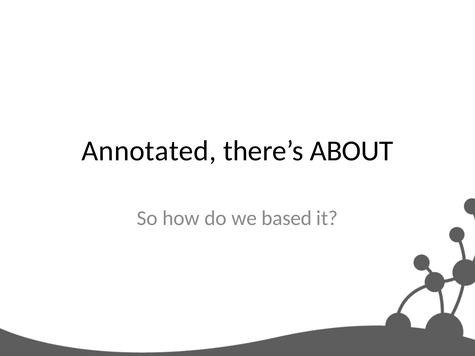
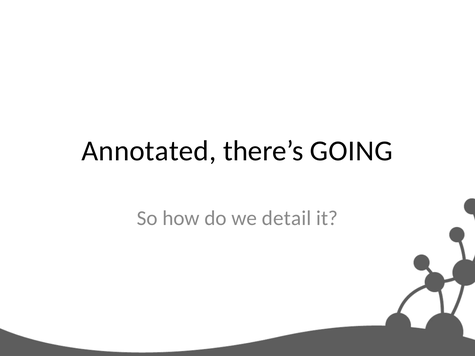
ABOUT: ABOUT -> GOING (351, 151)
based: based -> detail (286, 218)
